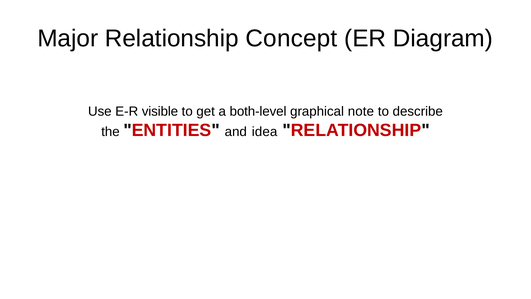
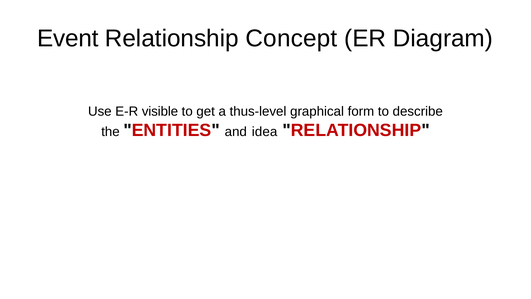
Major: Major -> Event (68, 39)
both-level: both-level -> thus-level (258, 111)
note: note -> form (361, 111)
